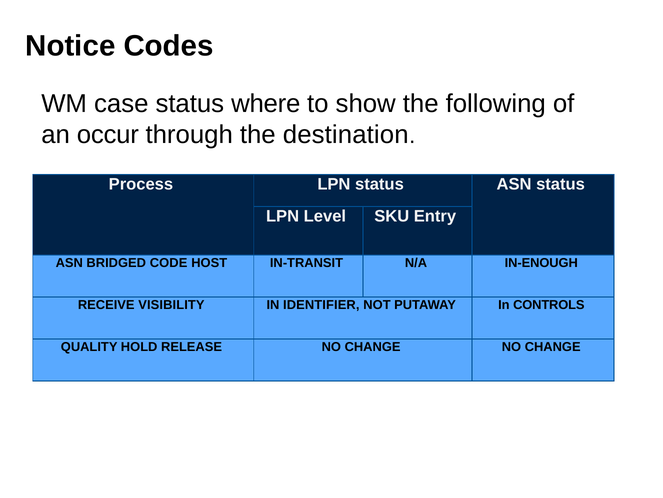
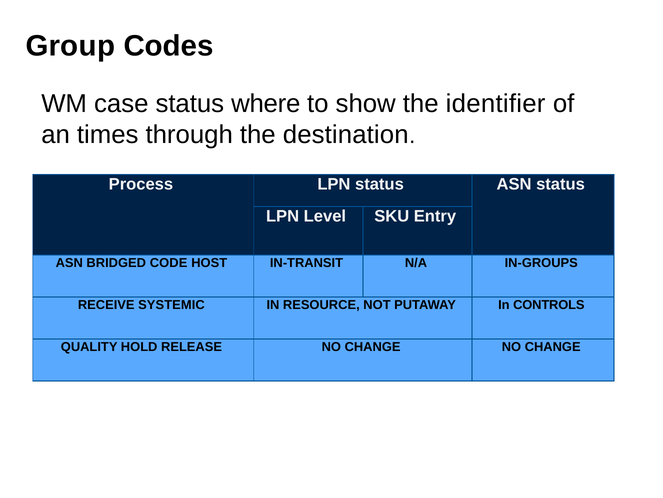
Notice: Notice -> Group (70, 46)
following: following -> identifier (496, 104)
occur: occur -> times (108, 135)
IN-ENOUGH: IN-ENOUGH -> IN-GROUPS (541, 262)
VISIBILITY: VISIBILITY -> SYSTEMIC (171, 304)
IDENTIFIER: IDENTIFIER -> RESOURCE (321, 304)
